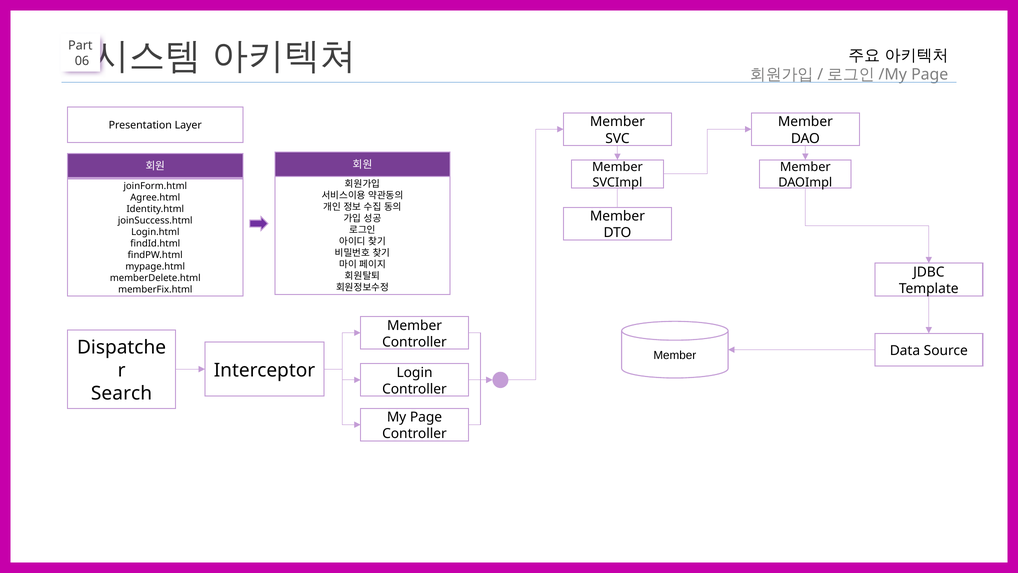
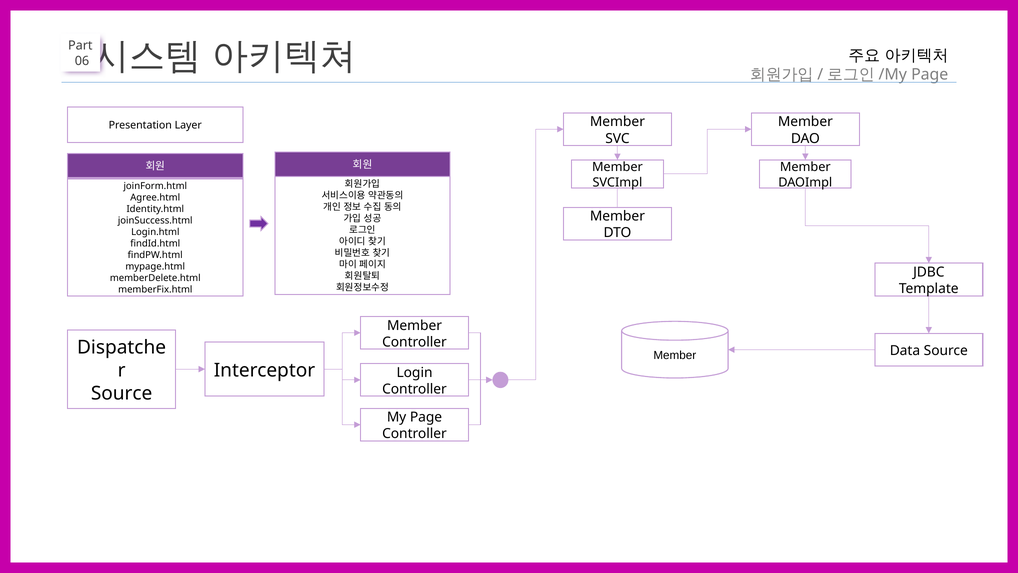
Search: Search -> Source (122, 393)
